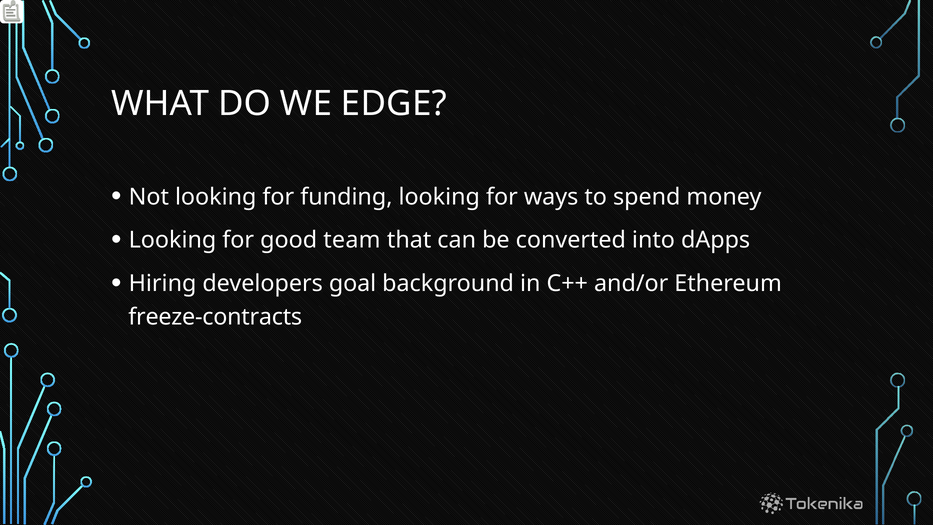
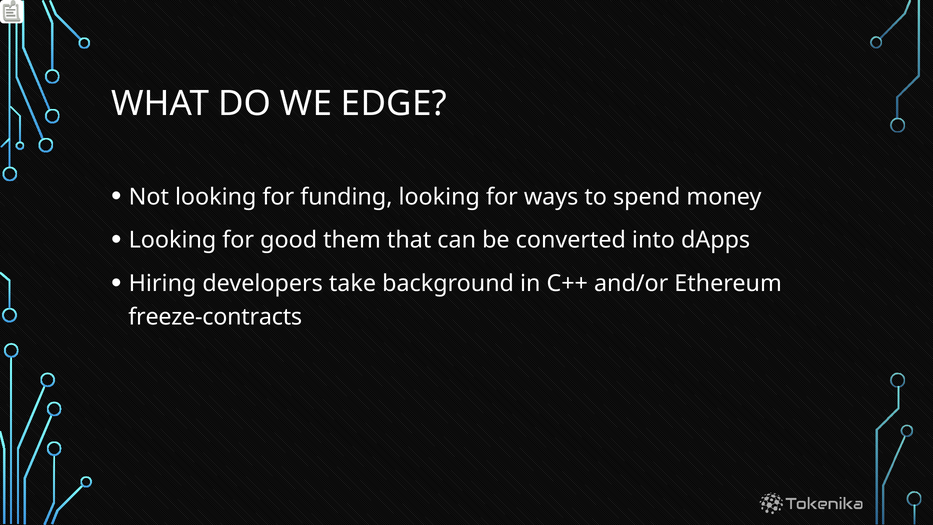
team: team -> them (352, 240)
goal: goal -> take (353, 283)
